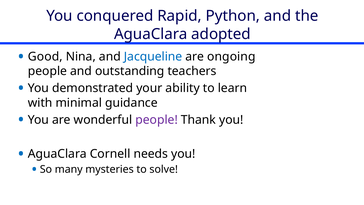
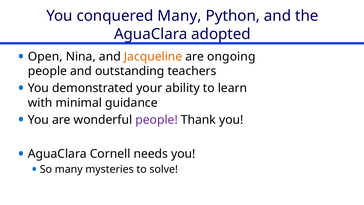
conquered Rapid: Rapid -> Many (179, 16)
Good: Good -> Open (45, 57)
Jacqueline colour: blue -> orange (153, 57)
